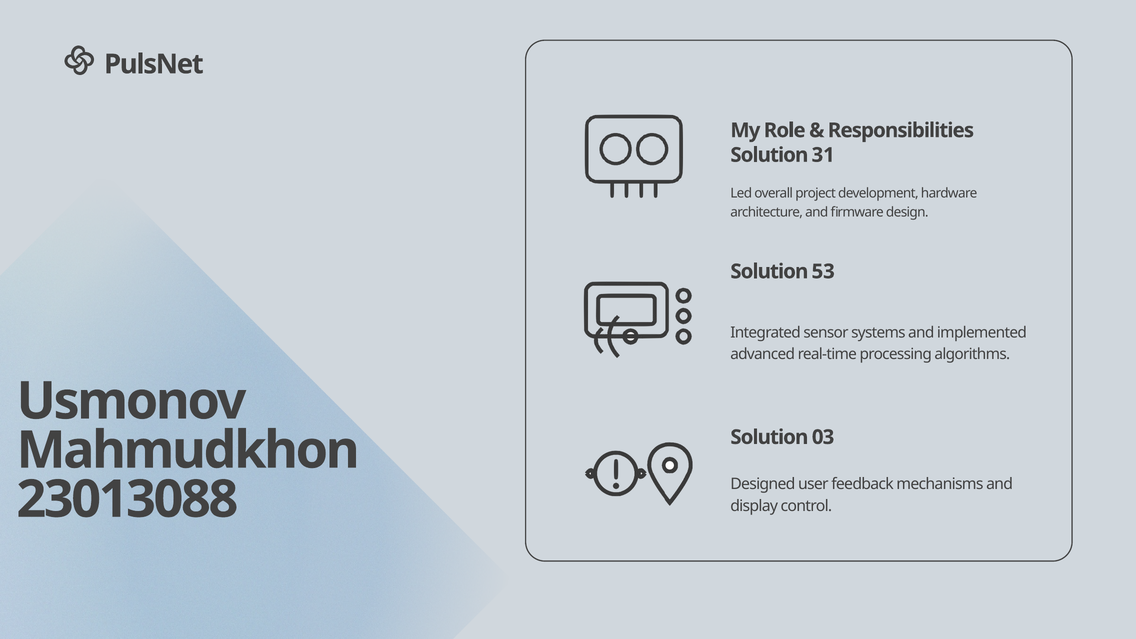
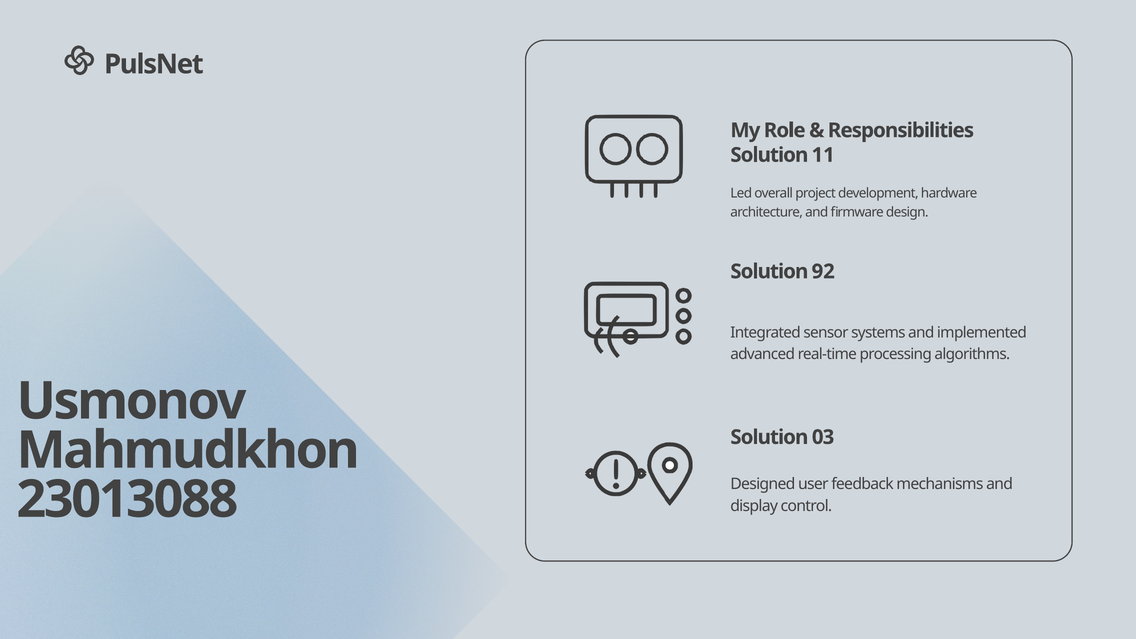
31: 31 -> 11 (823, 155)
53: 53 -> 92 (823, 272)
